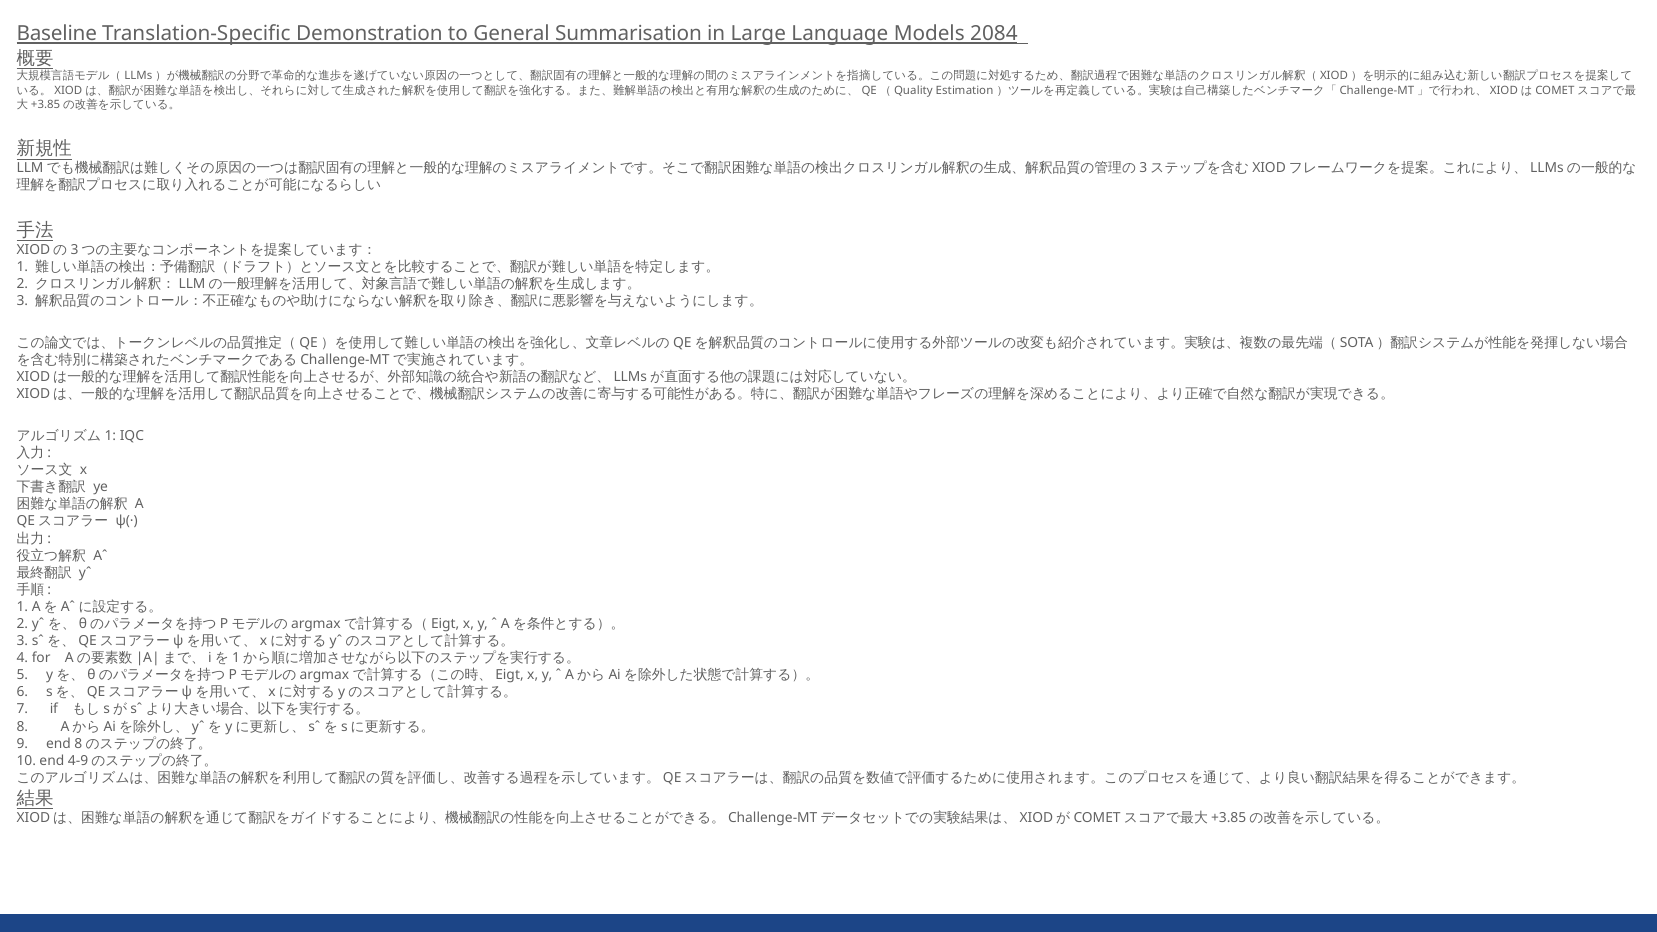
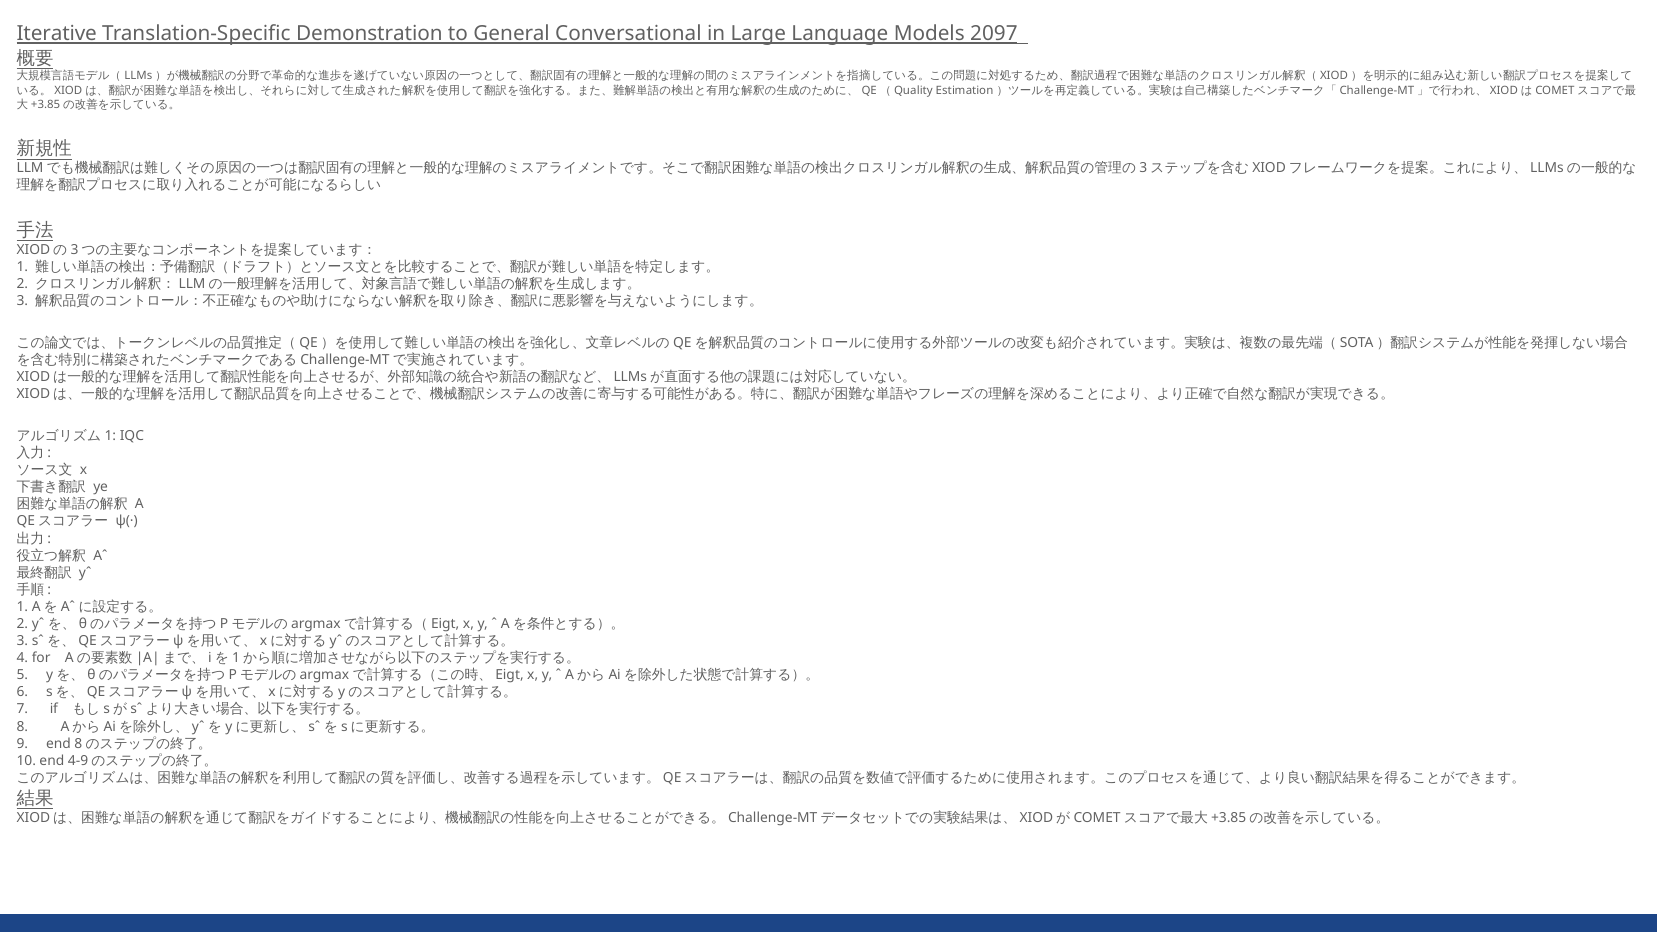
Baseline: Baseline -> Iterative (57, 34)
Summarisation: Summarisation -> Conversational (628, 34)
2084: 2084 -> 2097 (994, 34)
